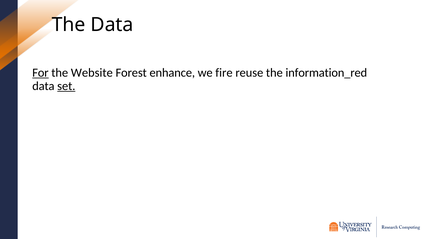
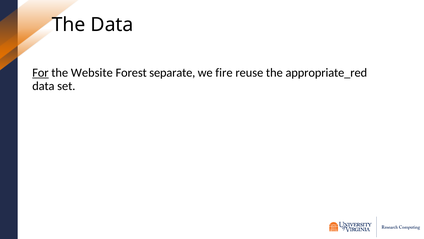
enhance: enhance -> separate (172, 73)
information_red: information_red -> appropriate_red (326, 73)
set underline: present -> none (66, 86)
